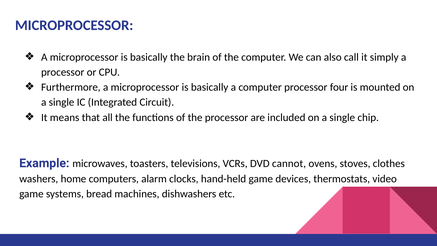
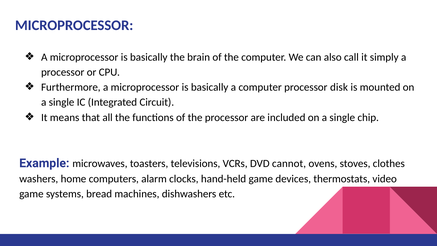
four: four -> disk (339, 87)
